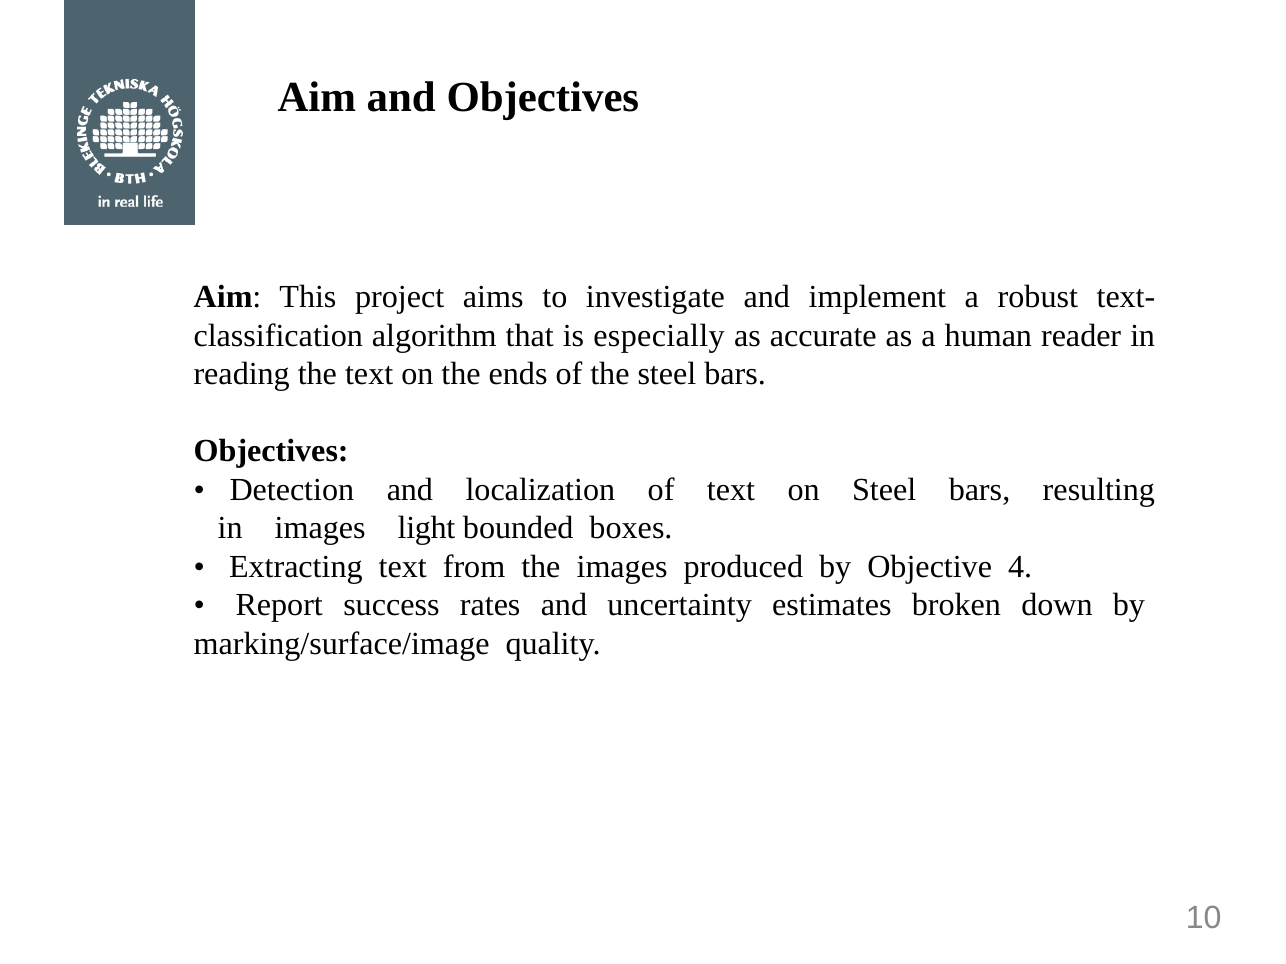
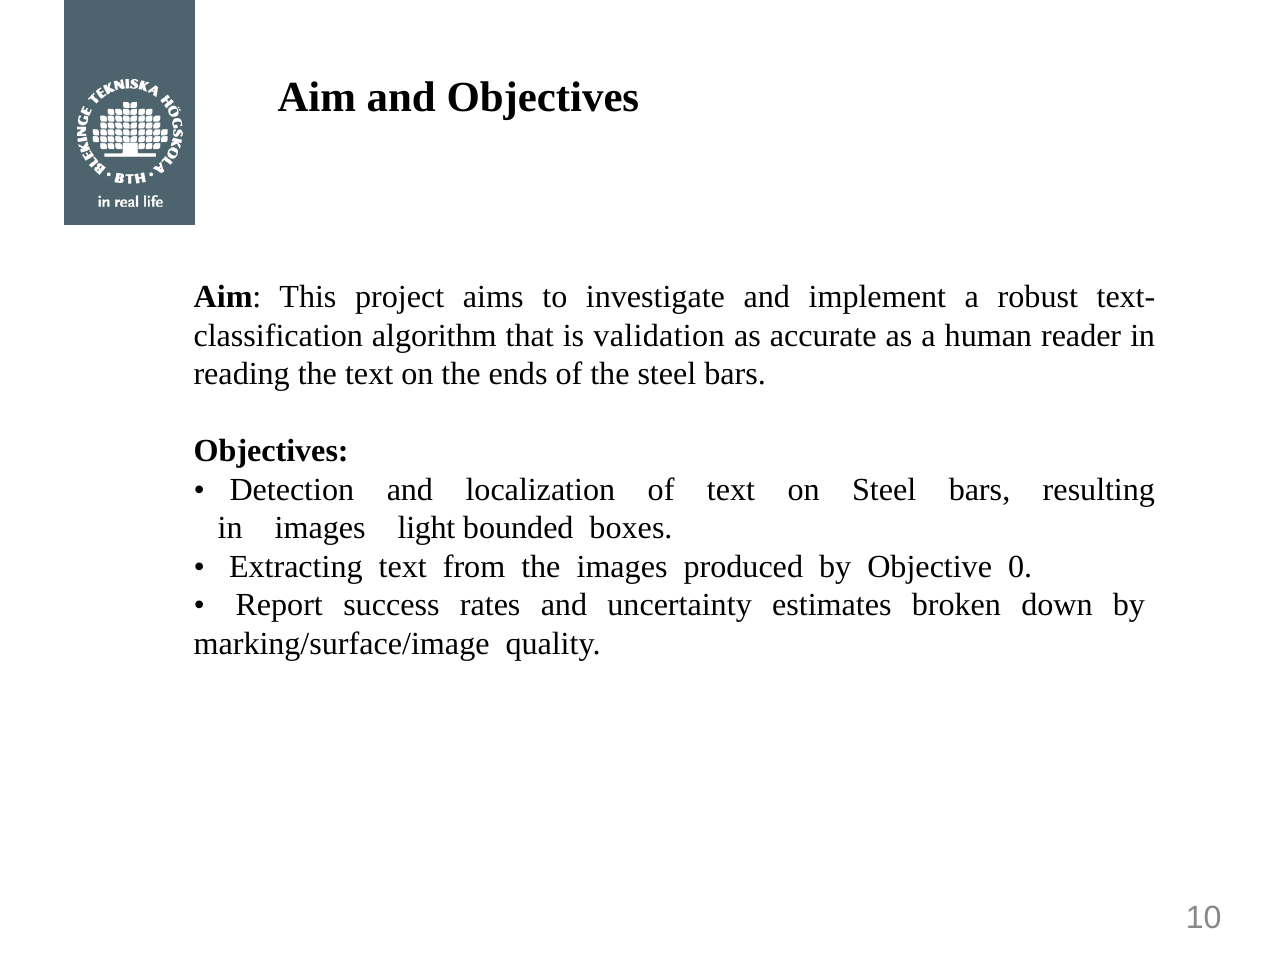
especially: especially -> validation (659, 336)
4: 4 -> 0 (1020, 567)
